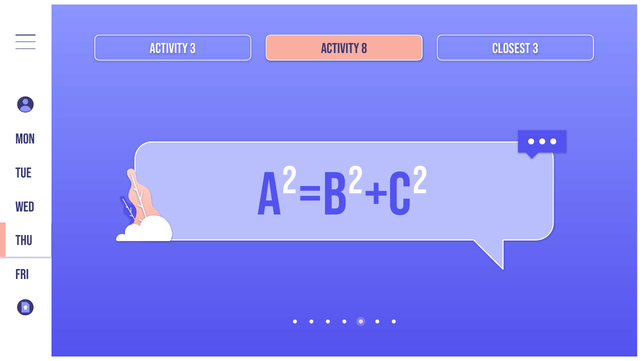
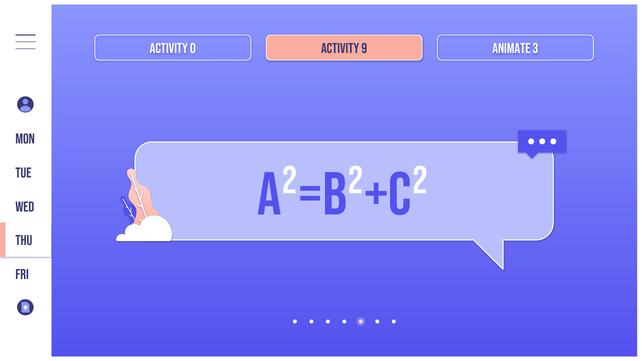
activity 3: 3 -> 0 (193, 49)
8: 8 -> 9 (364, 49)
closest: closest -> animate (511, 49)
